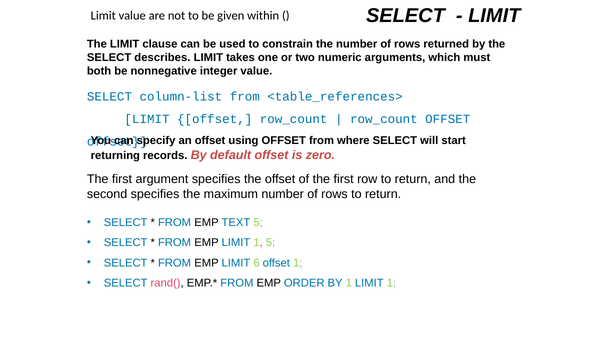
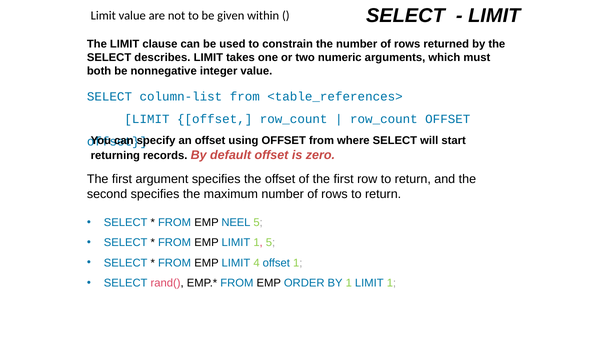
TEXT: TEXT -> NEEL (236, 223)
6: 6 -> 4 (257, 263)
